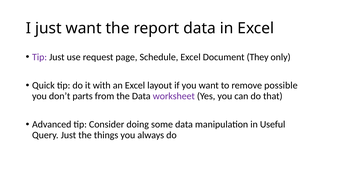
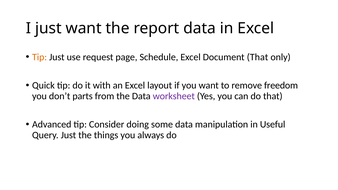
Tip colour: purple -> orange (40, 57)
Document They: They -> That (258, 57)
possible: possible -> freedom (281, 85)
